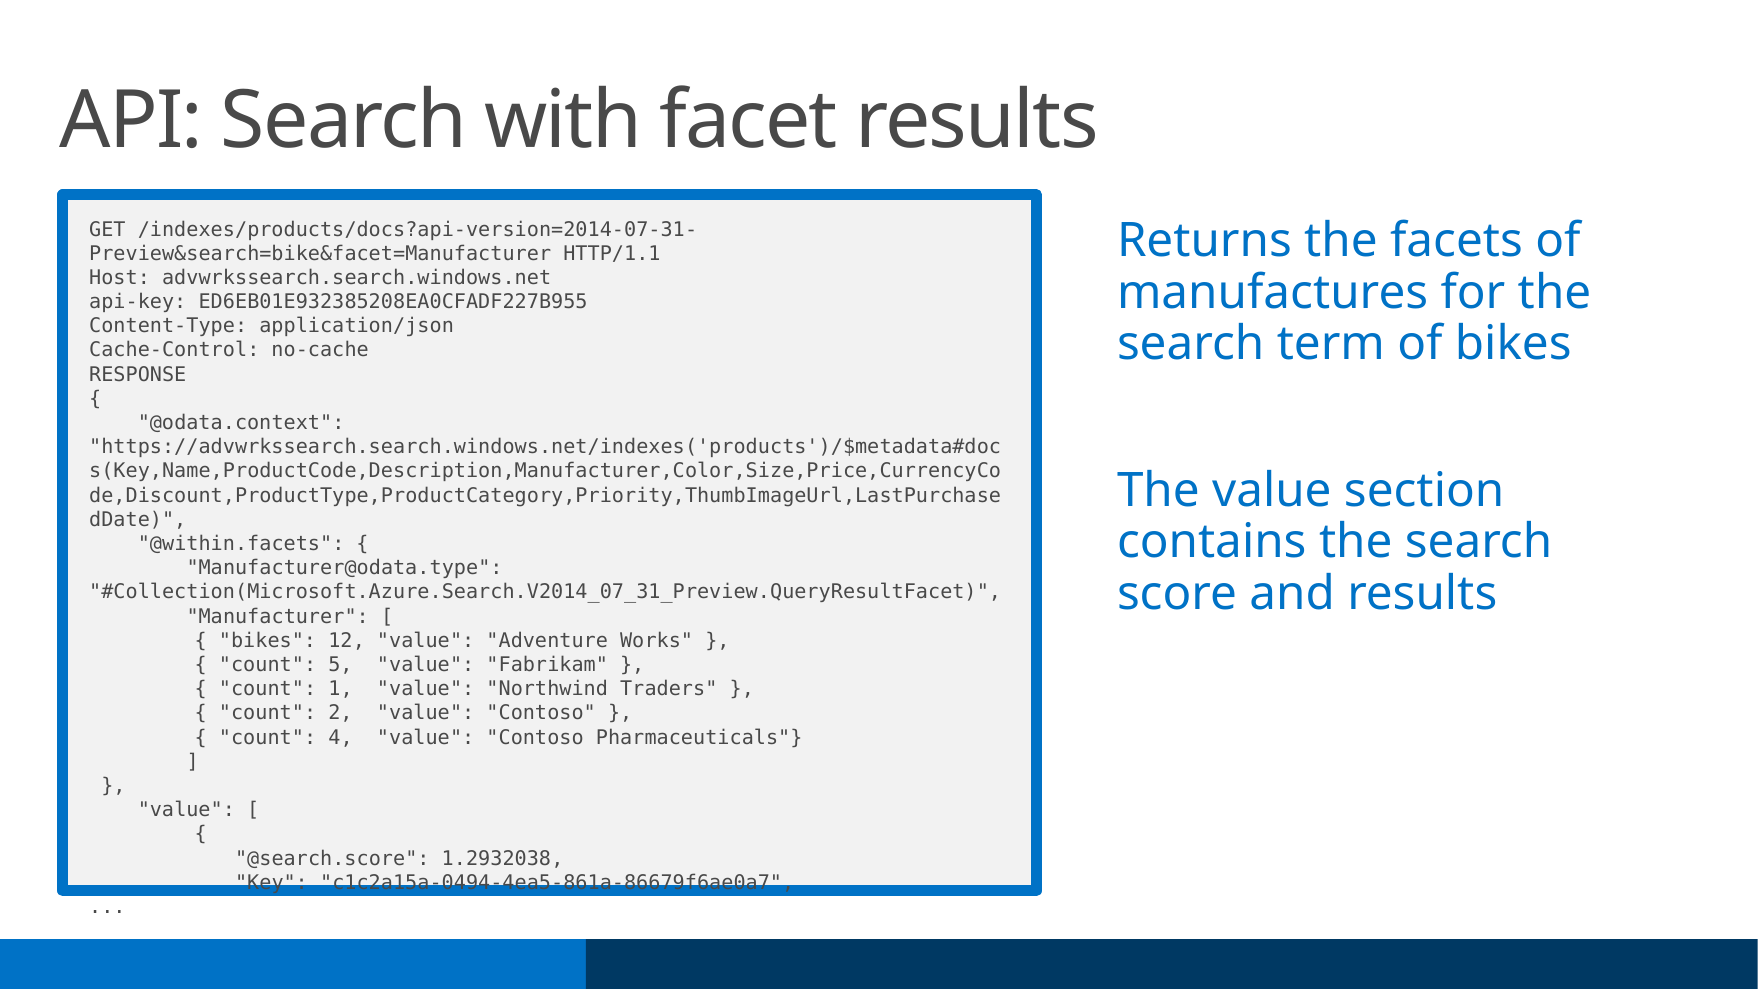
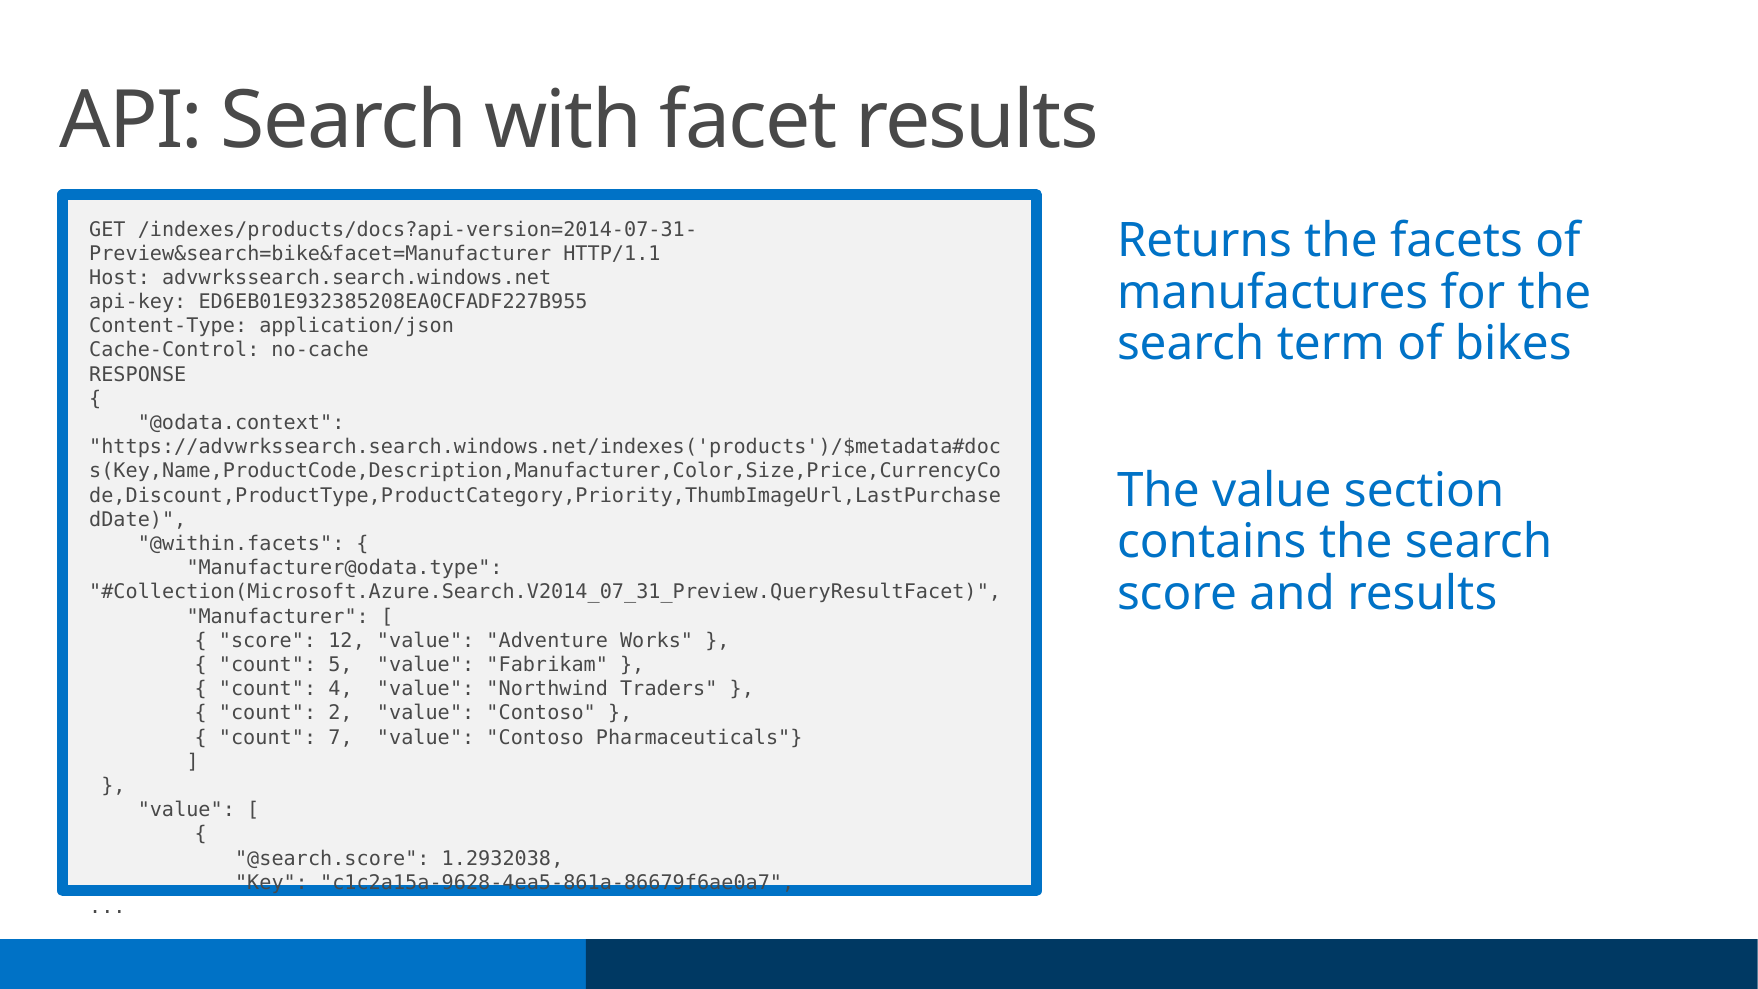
bikes: bikes -> score (267, 641)
1: 1 -> 4 (341, 689)
4: 4 -> 7 (341, 737)
c1c2a15a-0494-4ea5-861a-86679f6ae0a7: c1c2a15a-0494-4ea5-861a-86679f6ae0a7 -> c1c2a15a-9628-4ea5-861a-86679f6ae0a7 (557, 882)
